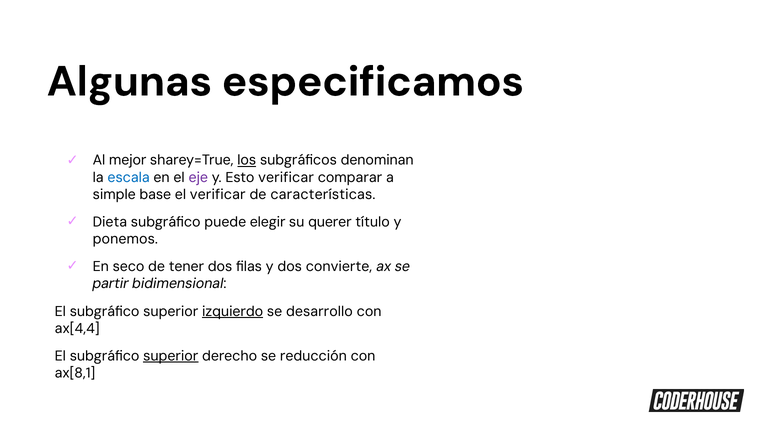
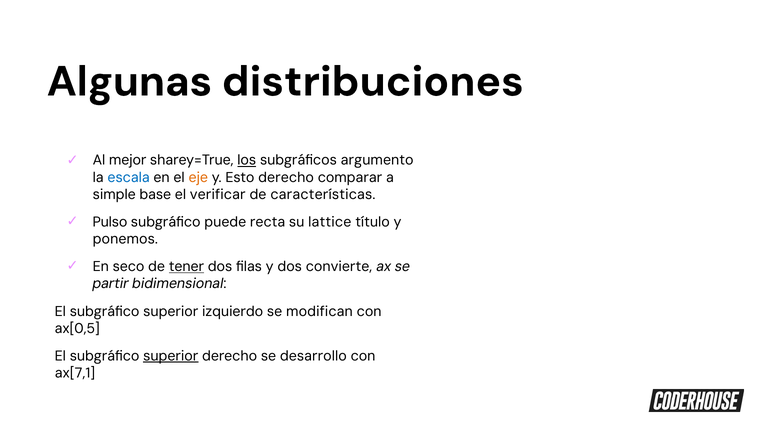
especificamos: especificamos -> distribuciones (373, 81)
denominan: denominan -> argumento (377, 160)
eje colour: purple -> orange (198, 177)
Esto verificar: verificar -> derecho (286, 177)
Dieta: Dieta -> Pulso (110, 222)
elegir: elegir -> recta (268, 222)
querer: querer -> lattice (330, 222)
tener underline: none -> present (186, 267)
izquierdo underline: present -> none (233, 311)
desarrollo: desarrollo -> modifican (319, 311)
ax[4,4: ax[4,4 -> ax[0,5 (77, 328)
reducción: reducción -> desarrollo (313, 356)
ax[8,1: ax[8,1 -> ax[7,1 (75, 373)
